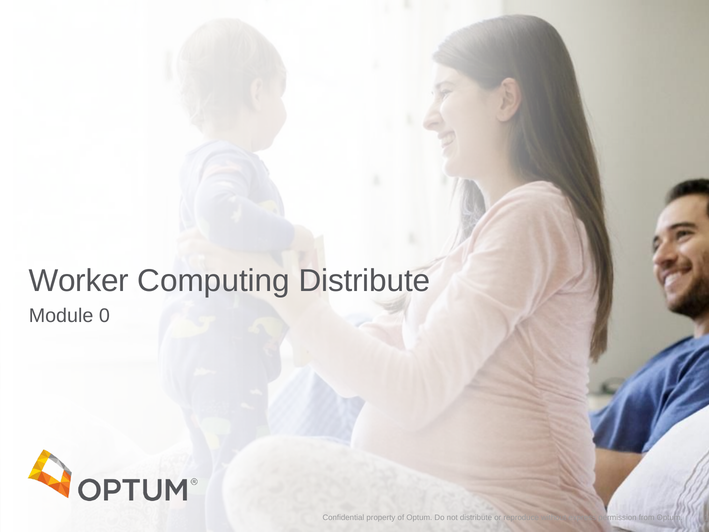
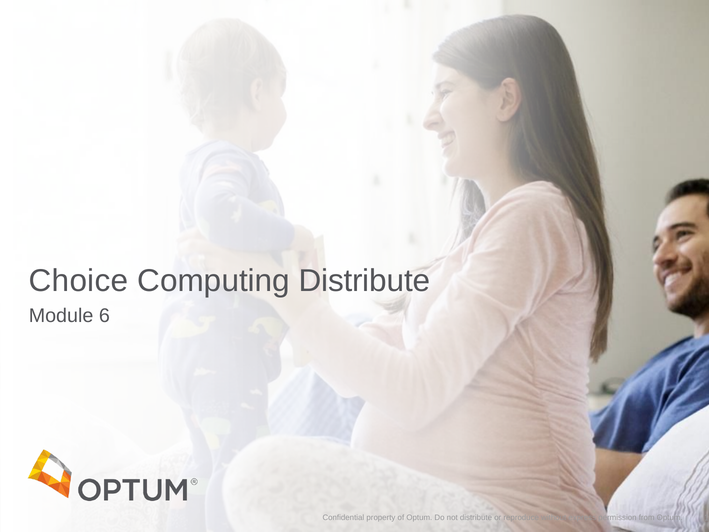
Worker: Worker -> Choice (79, 281)
0: 0 -> 6 (104, 316)
